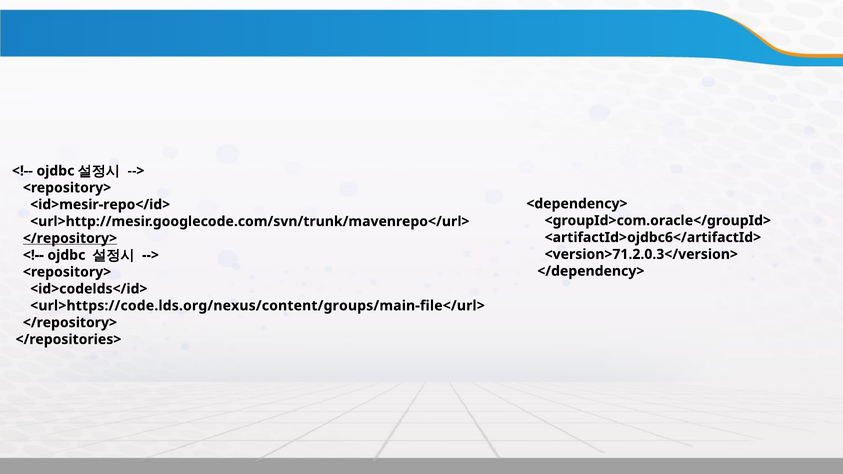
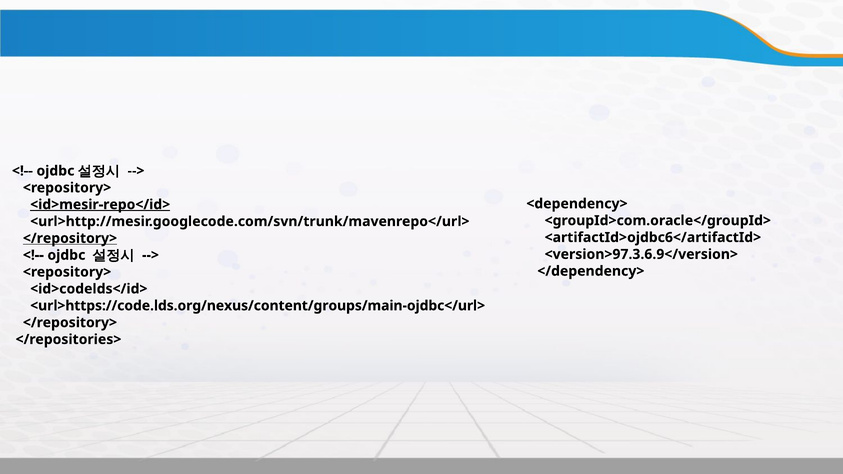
<id>mesir-repo</id> underline: none -> present (100, 205)
<version>71.2.0.3</version>: <version>71.2.0.3</version> -> <version>97.3.6.9</version> (641, 254)
<url>https://code.lds.org/nexus/content/groups/main-file</url>: <url>https://code.lds.org/nexus/content/groups/main-file</url> -> <url>https://code.lds.org/nexus/content/groups/main-ojdbc</url> (258, 306)
